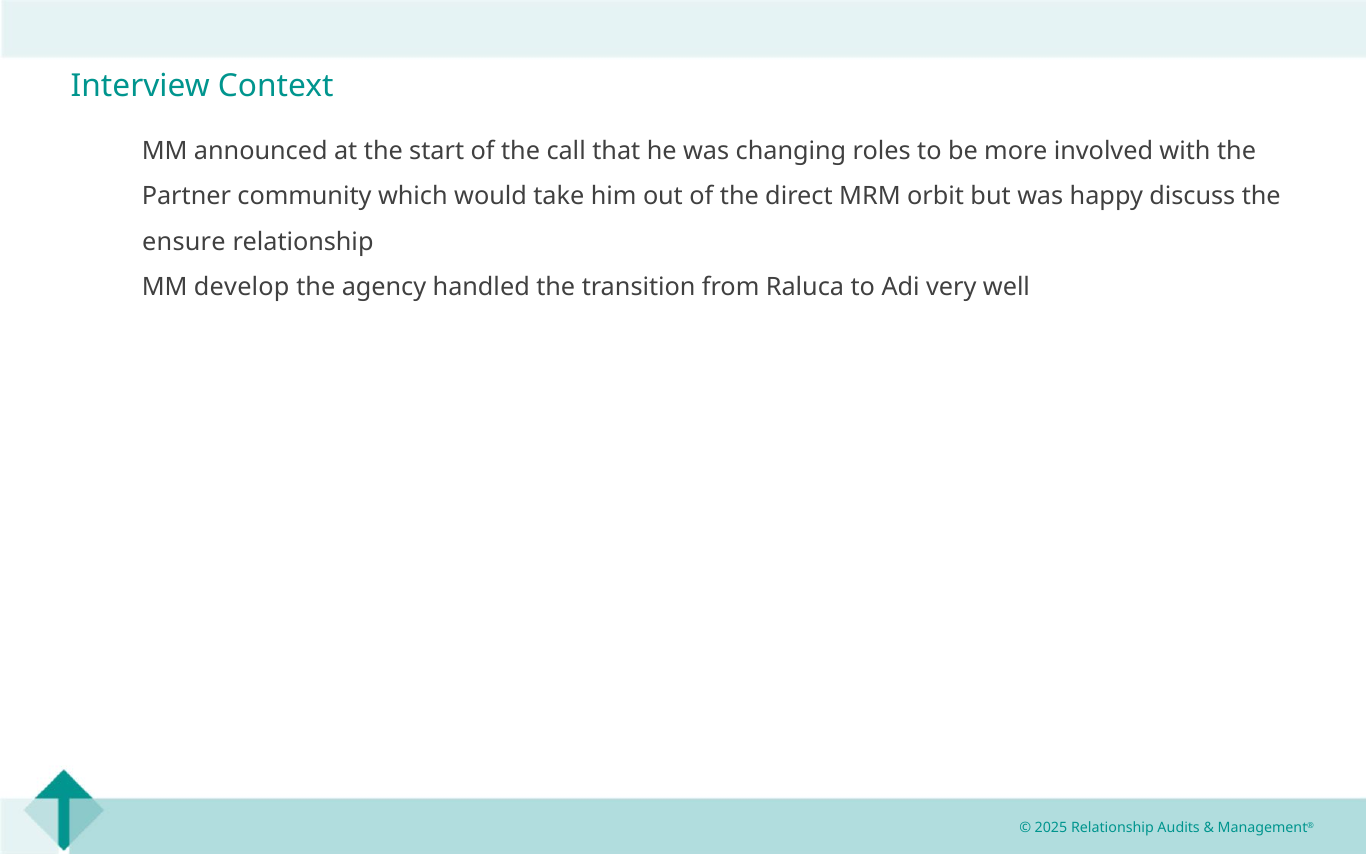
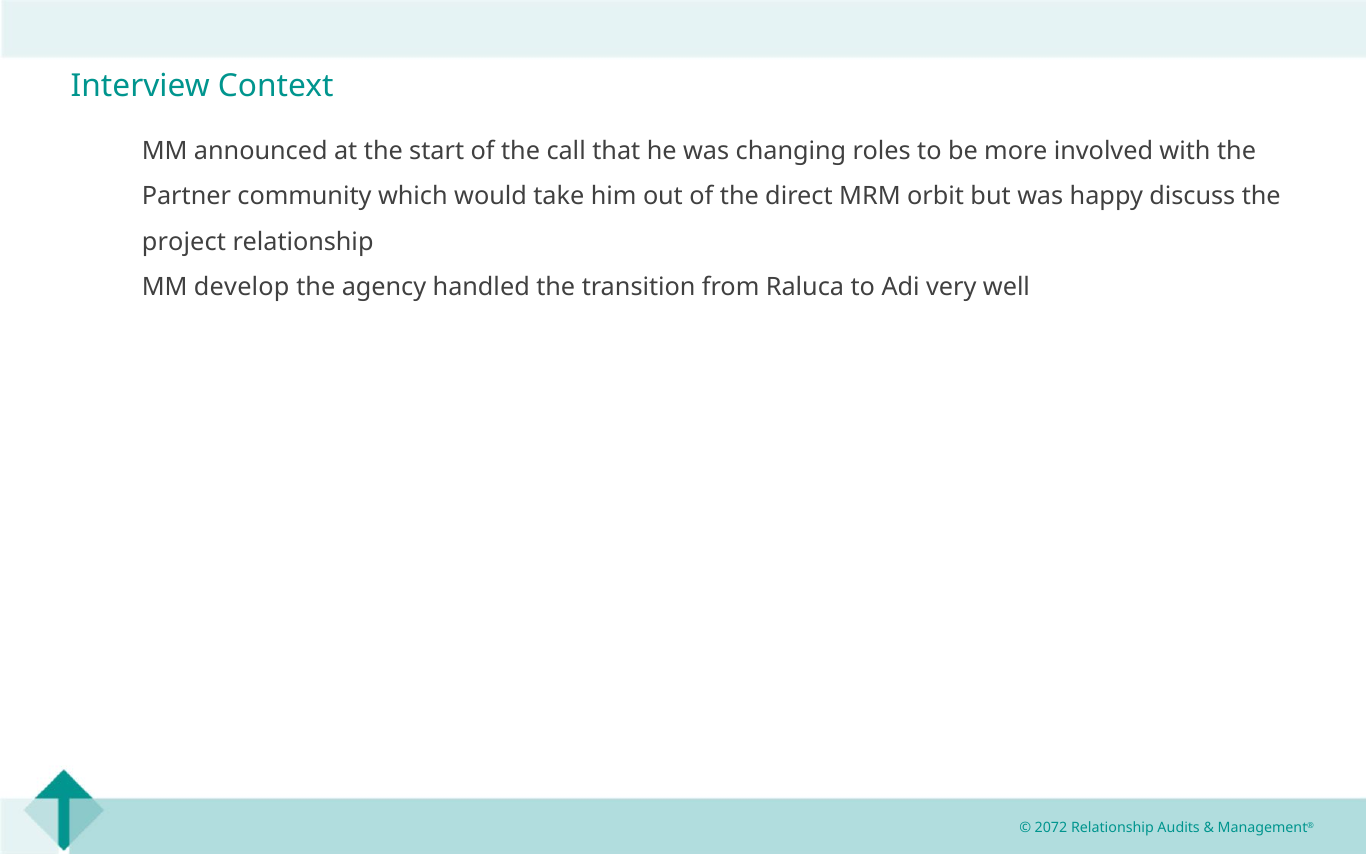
ensure: ensure -> project (184, 242)
2025: 2025 -> 2072 (1051, 828)
